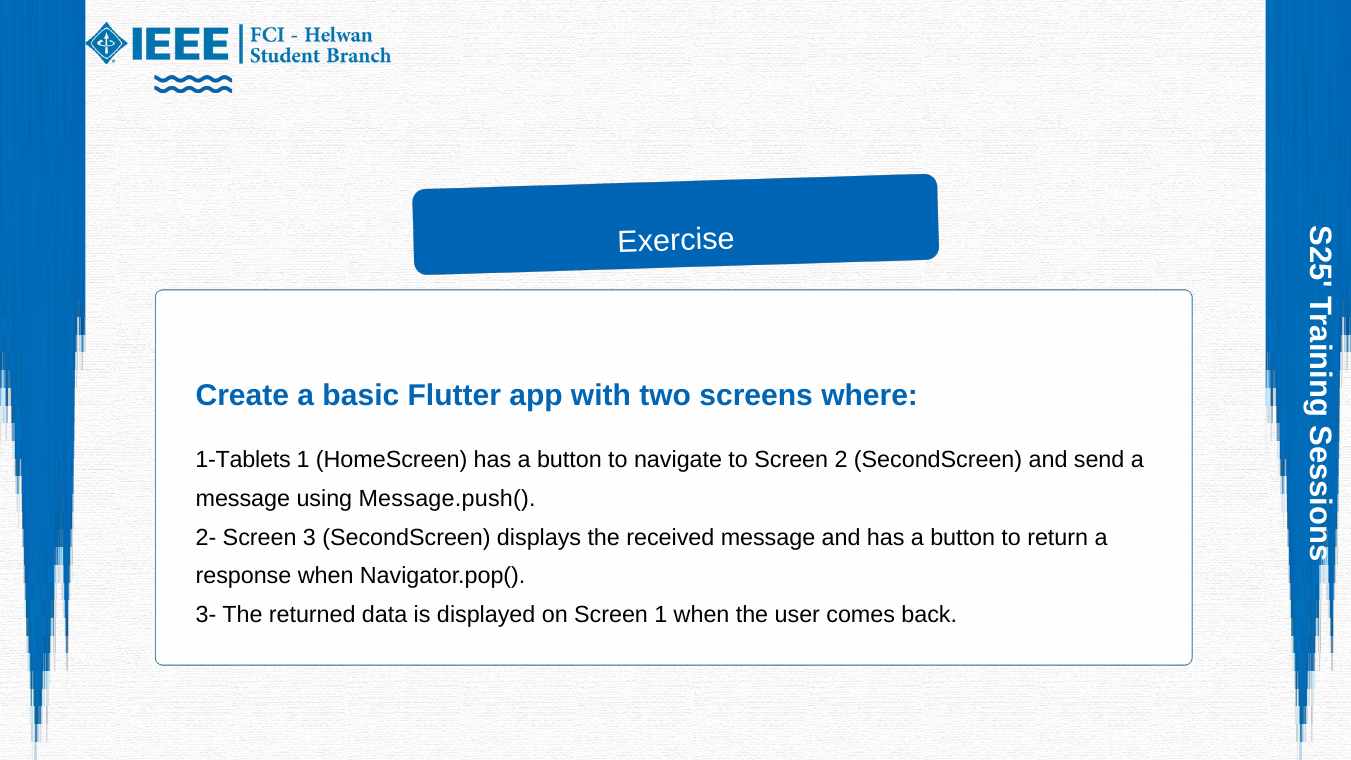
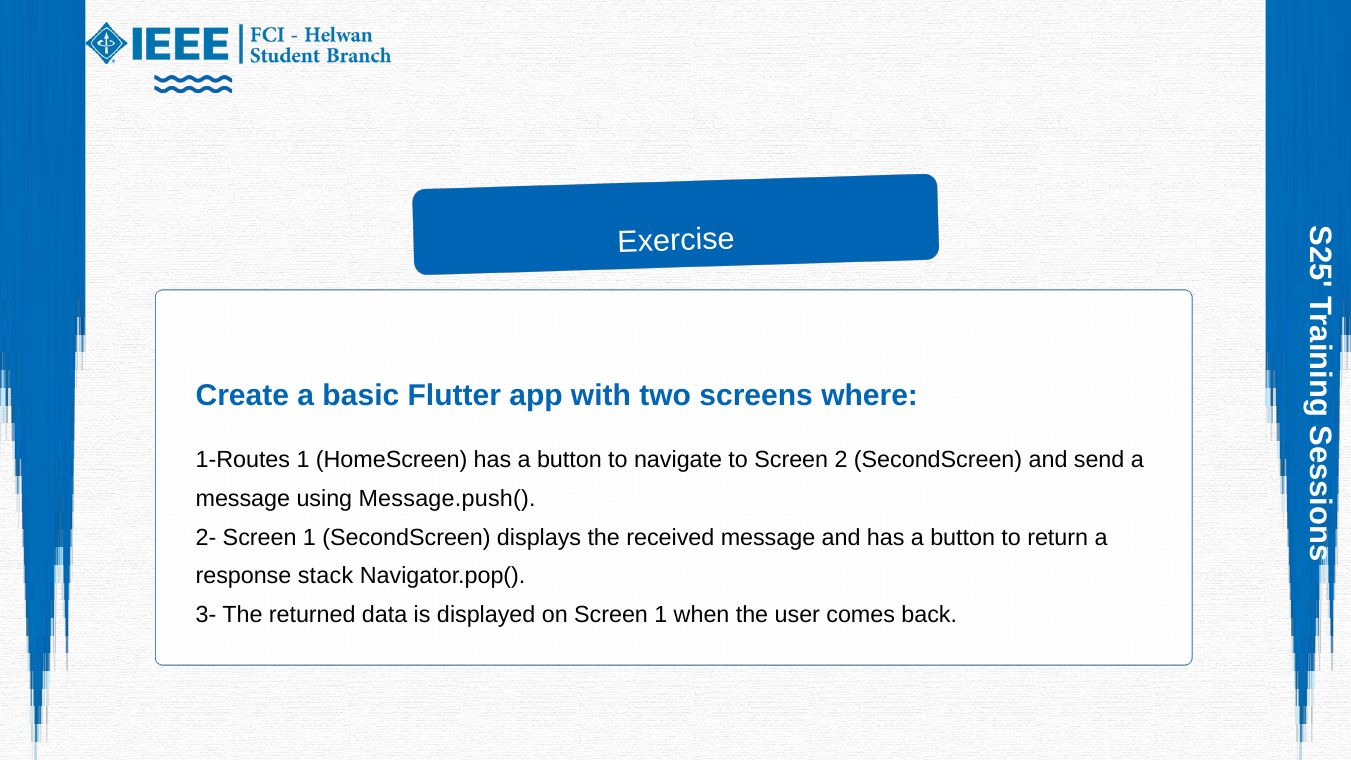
1-Tablets: 1-Tablets -> 1-Routes (243, 460)
2- Screen 3: 3 -> 1 (309, 537)
response when: when -> stack (326, 576)
